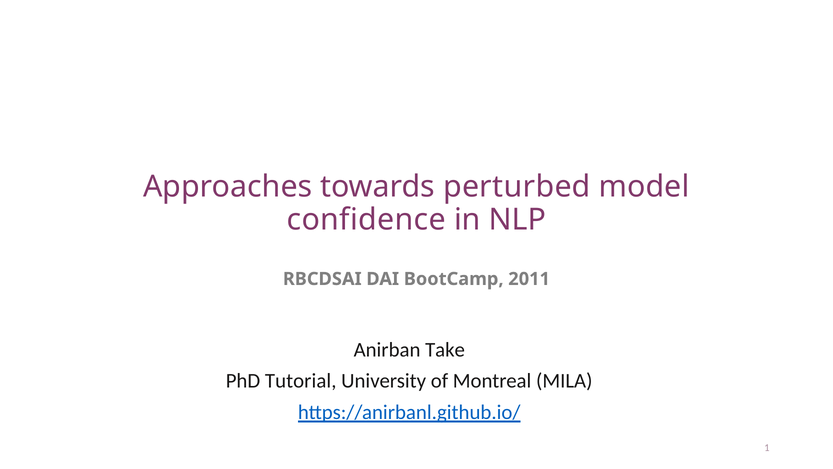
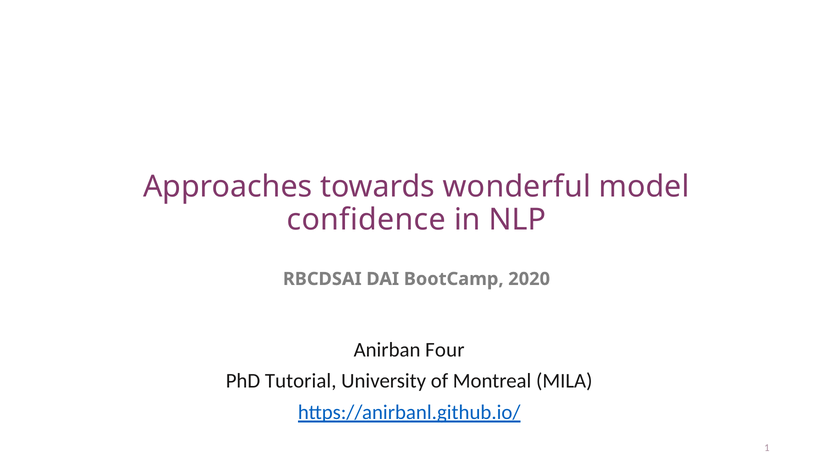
perturbed: perturbed -> wonderful (517, 187)
2011: 2011 -> 2020 (529, 279)
Take: Take -> Four (445, 350)
